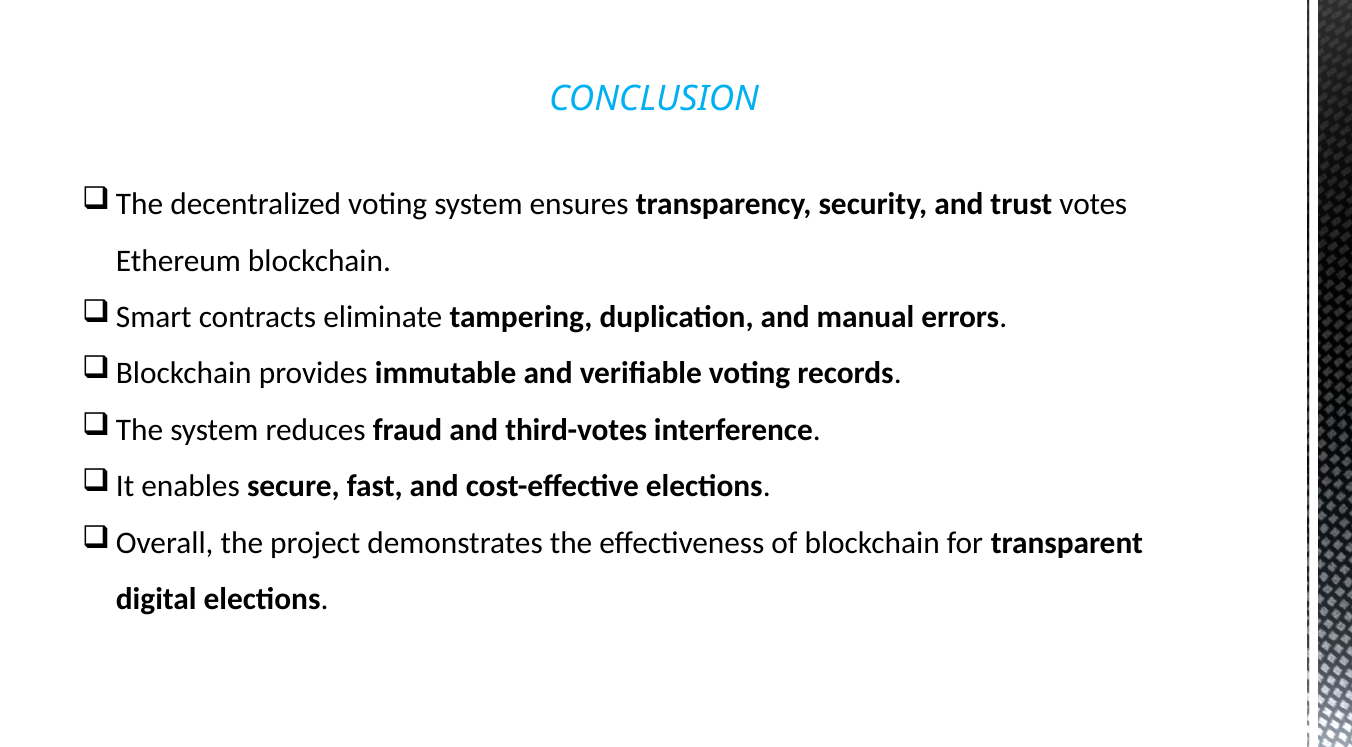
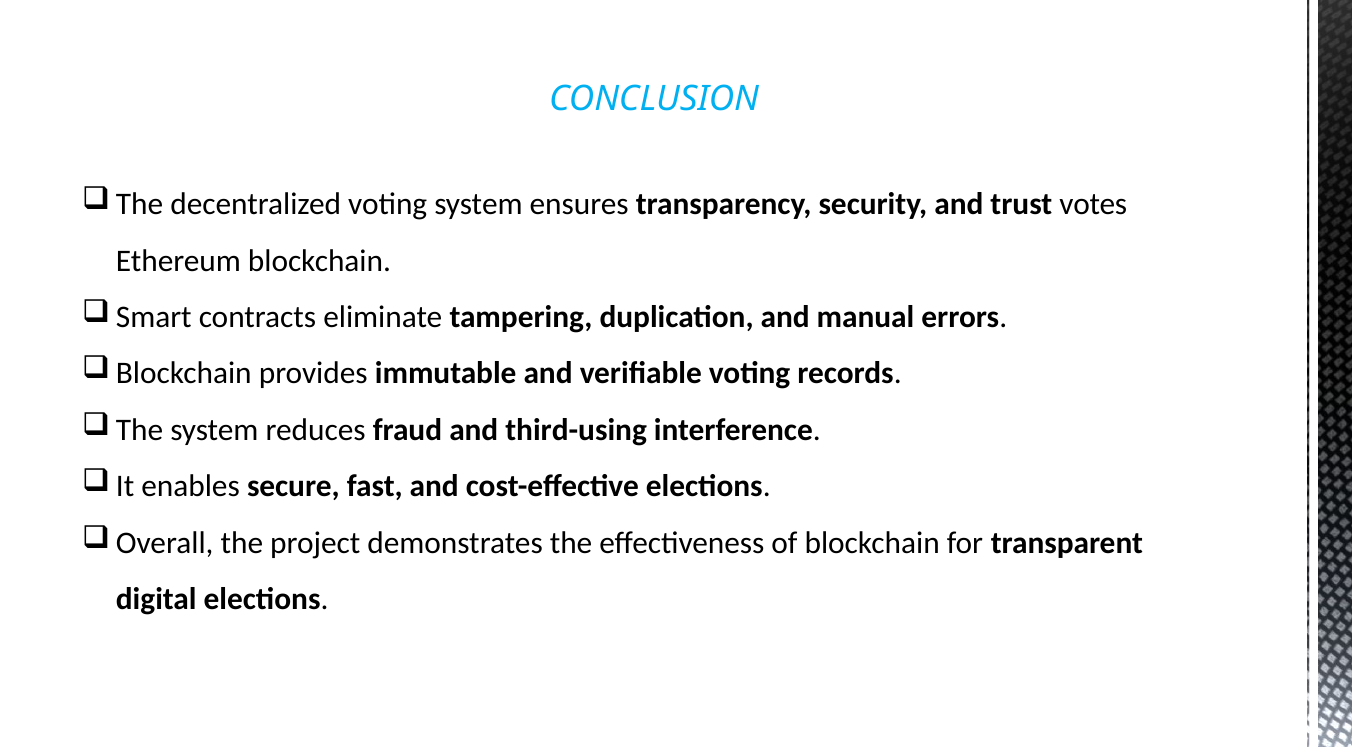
third-votes: third-votes -> third-using (576, 430)
